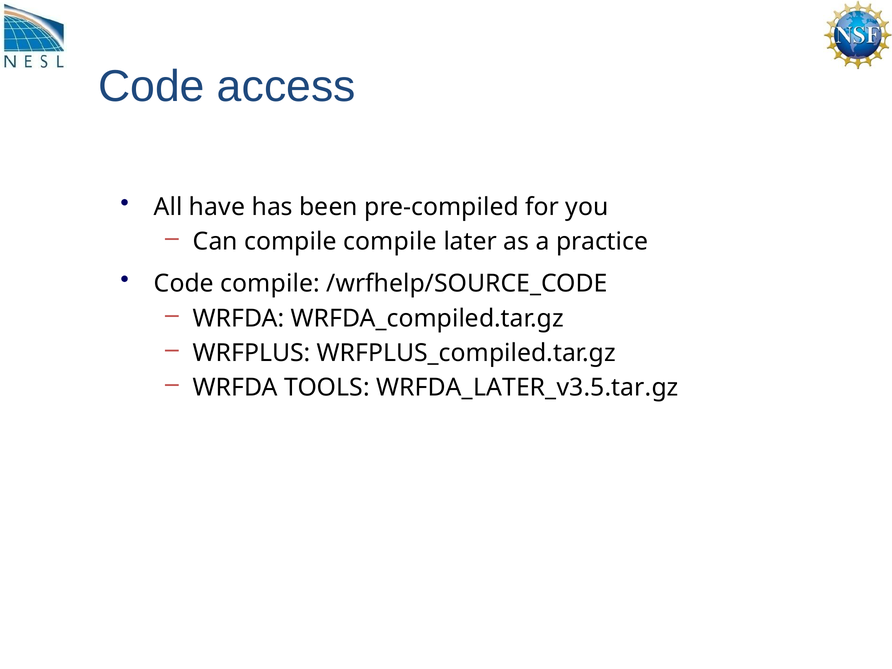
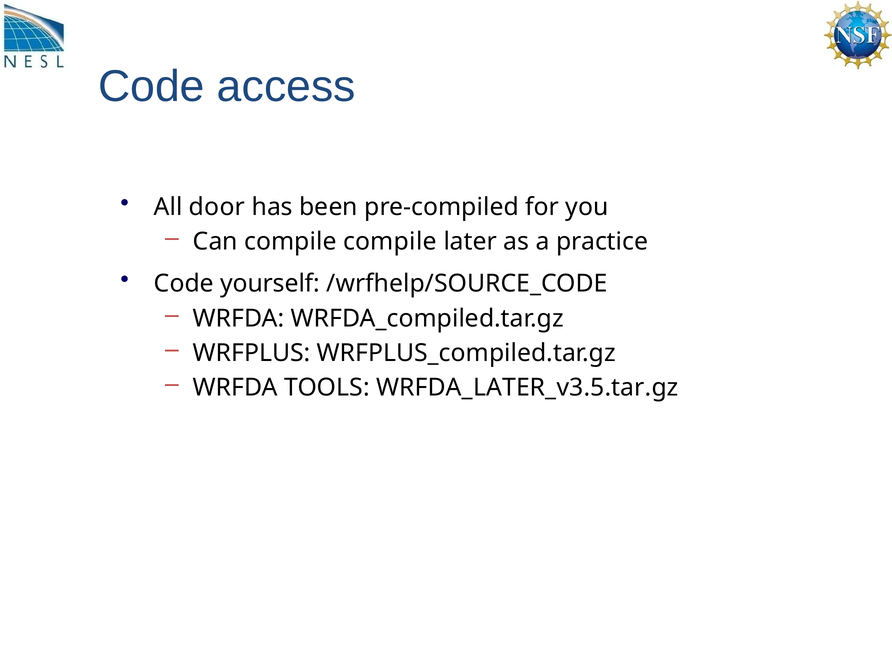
have: have -> door (217, 207)
Code compile: compile -> yourself (270, 284)
